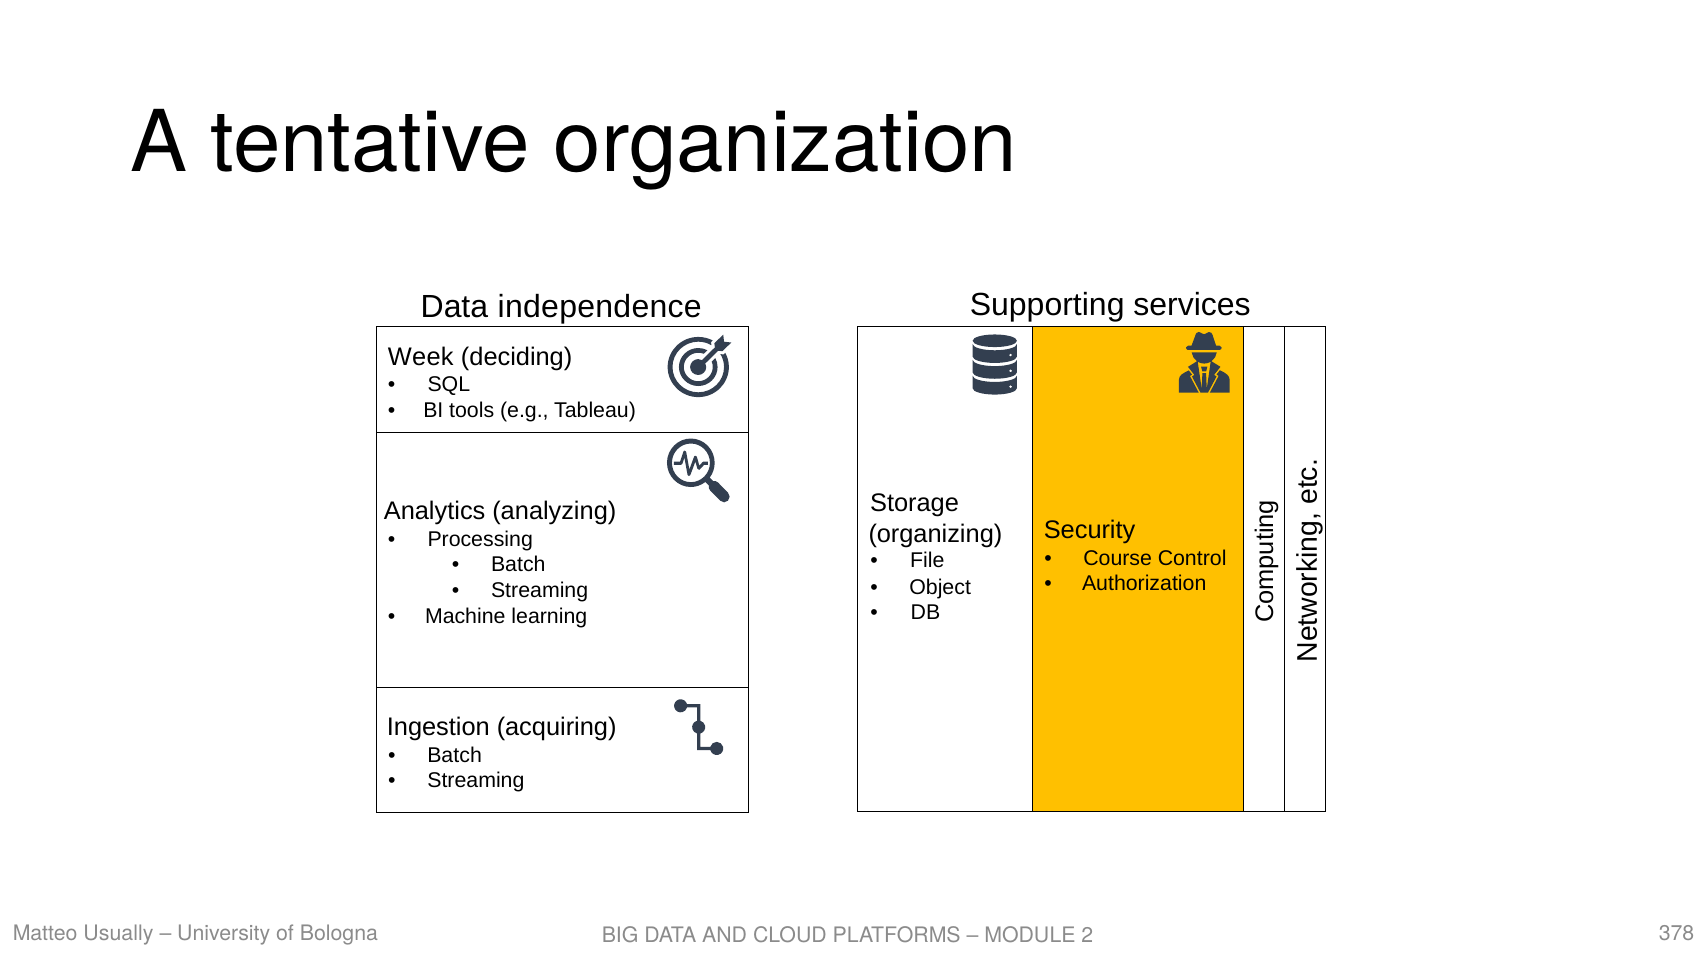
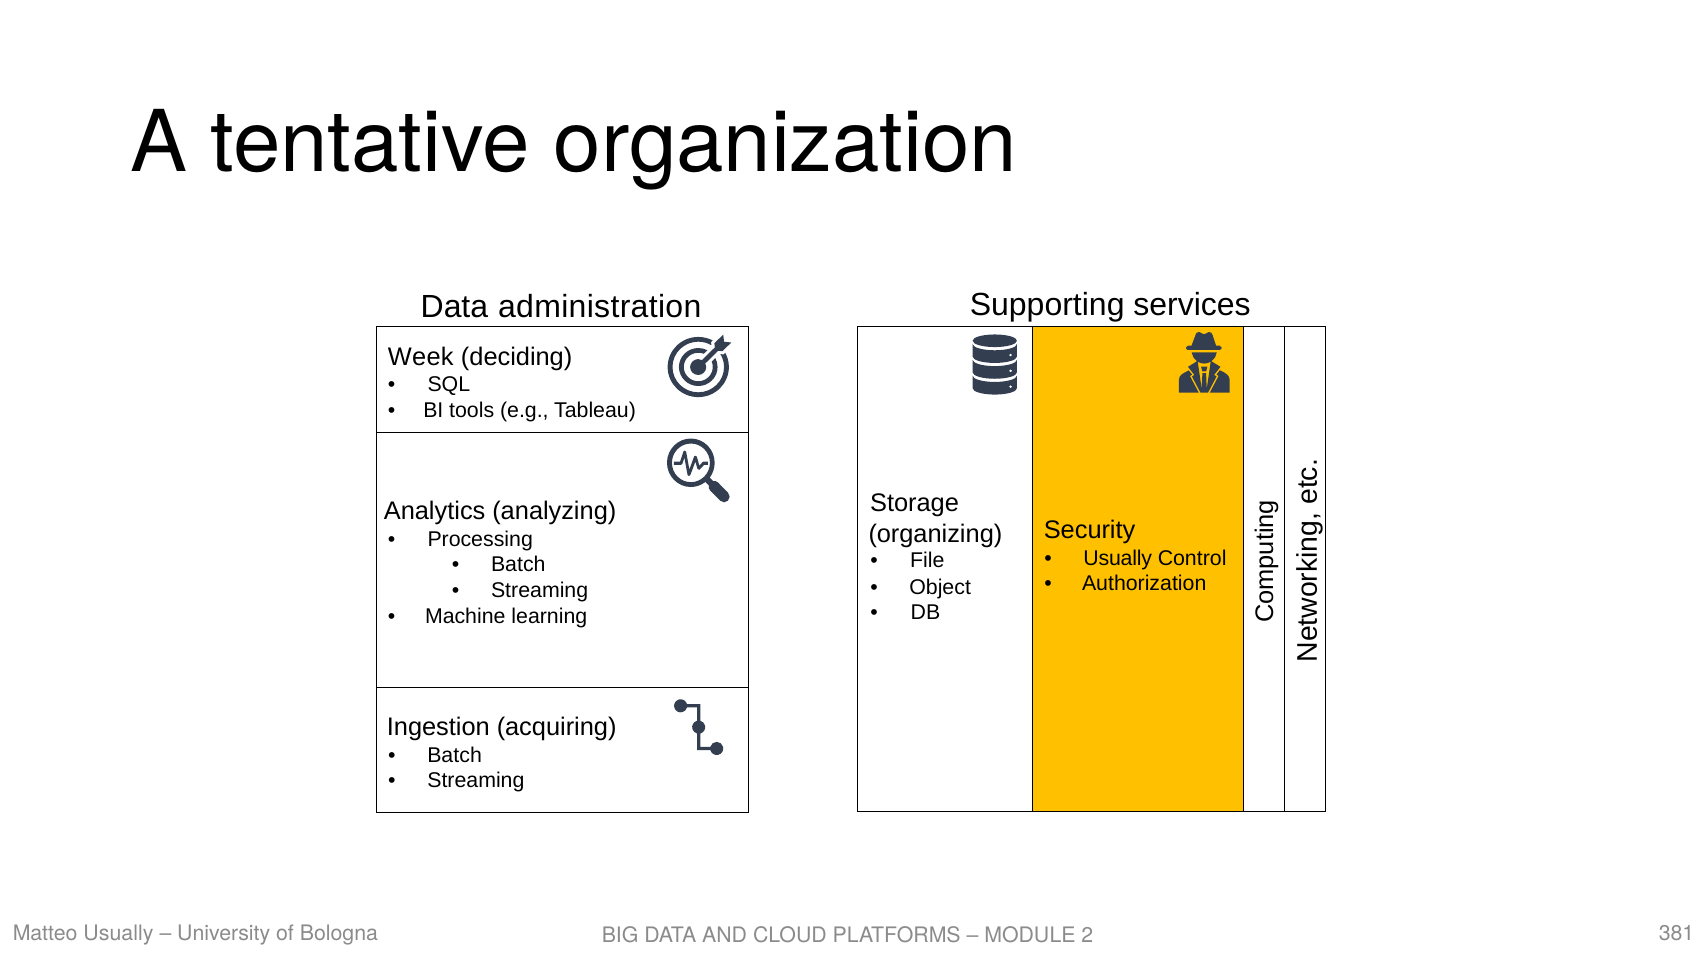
independence: independence -> administration (600, 307)
Course: Course -> Usually (1118, 558)
378: 378 -> 381 (1677, 934)
